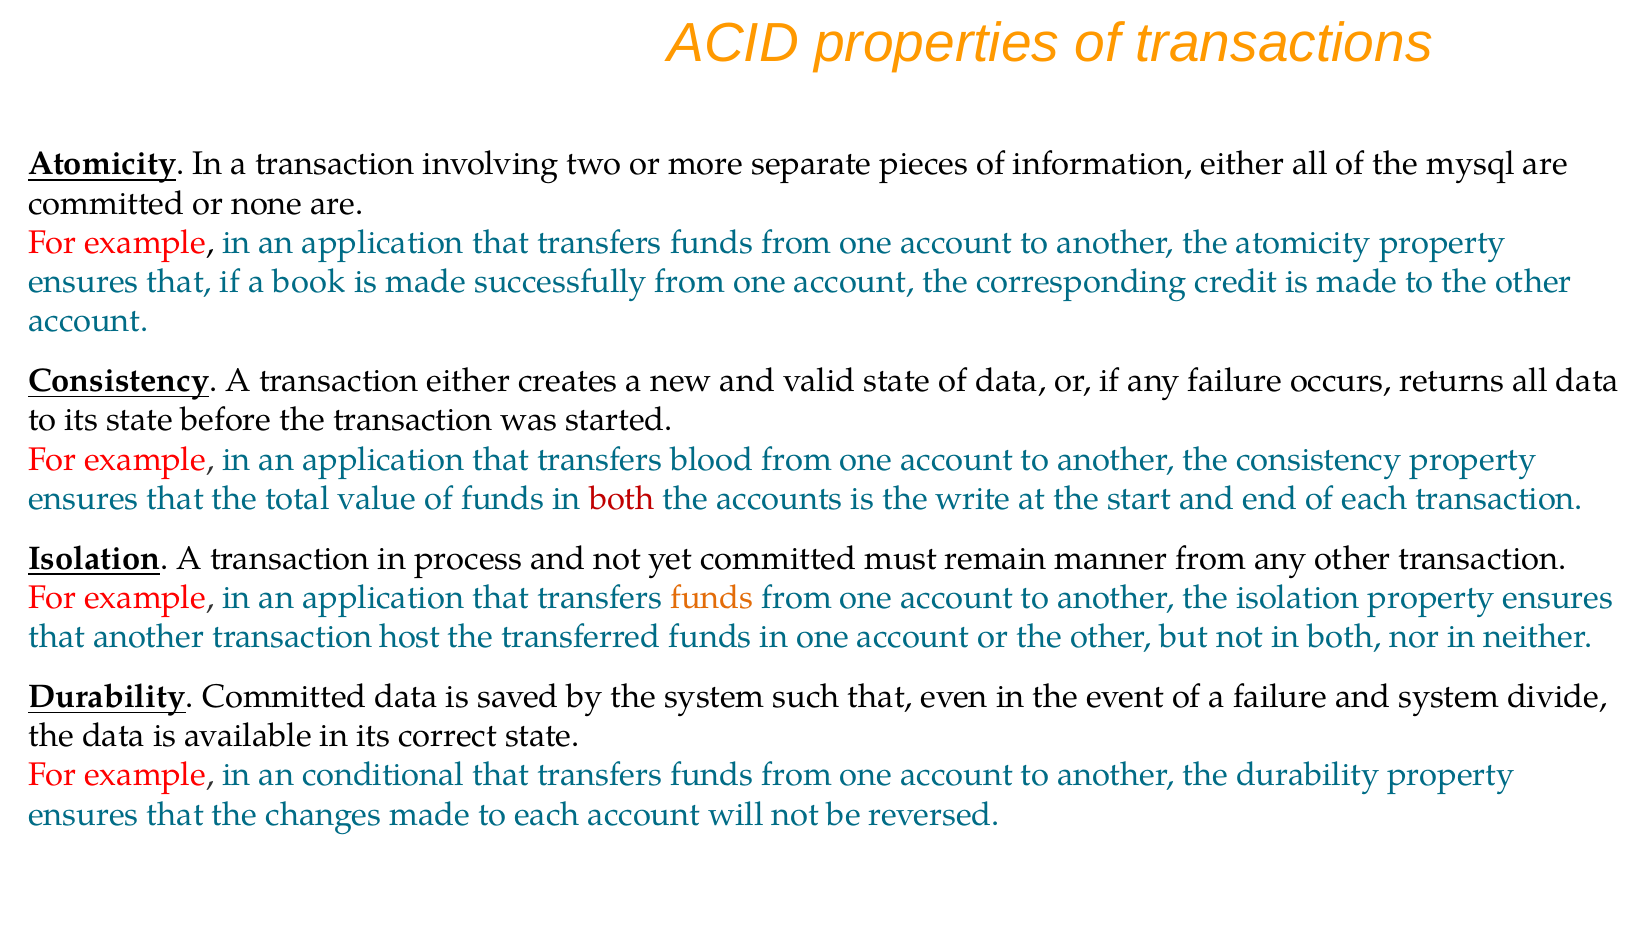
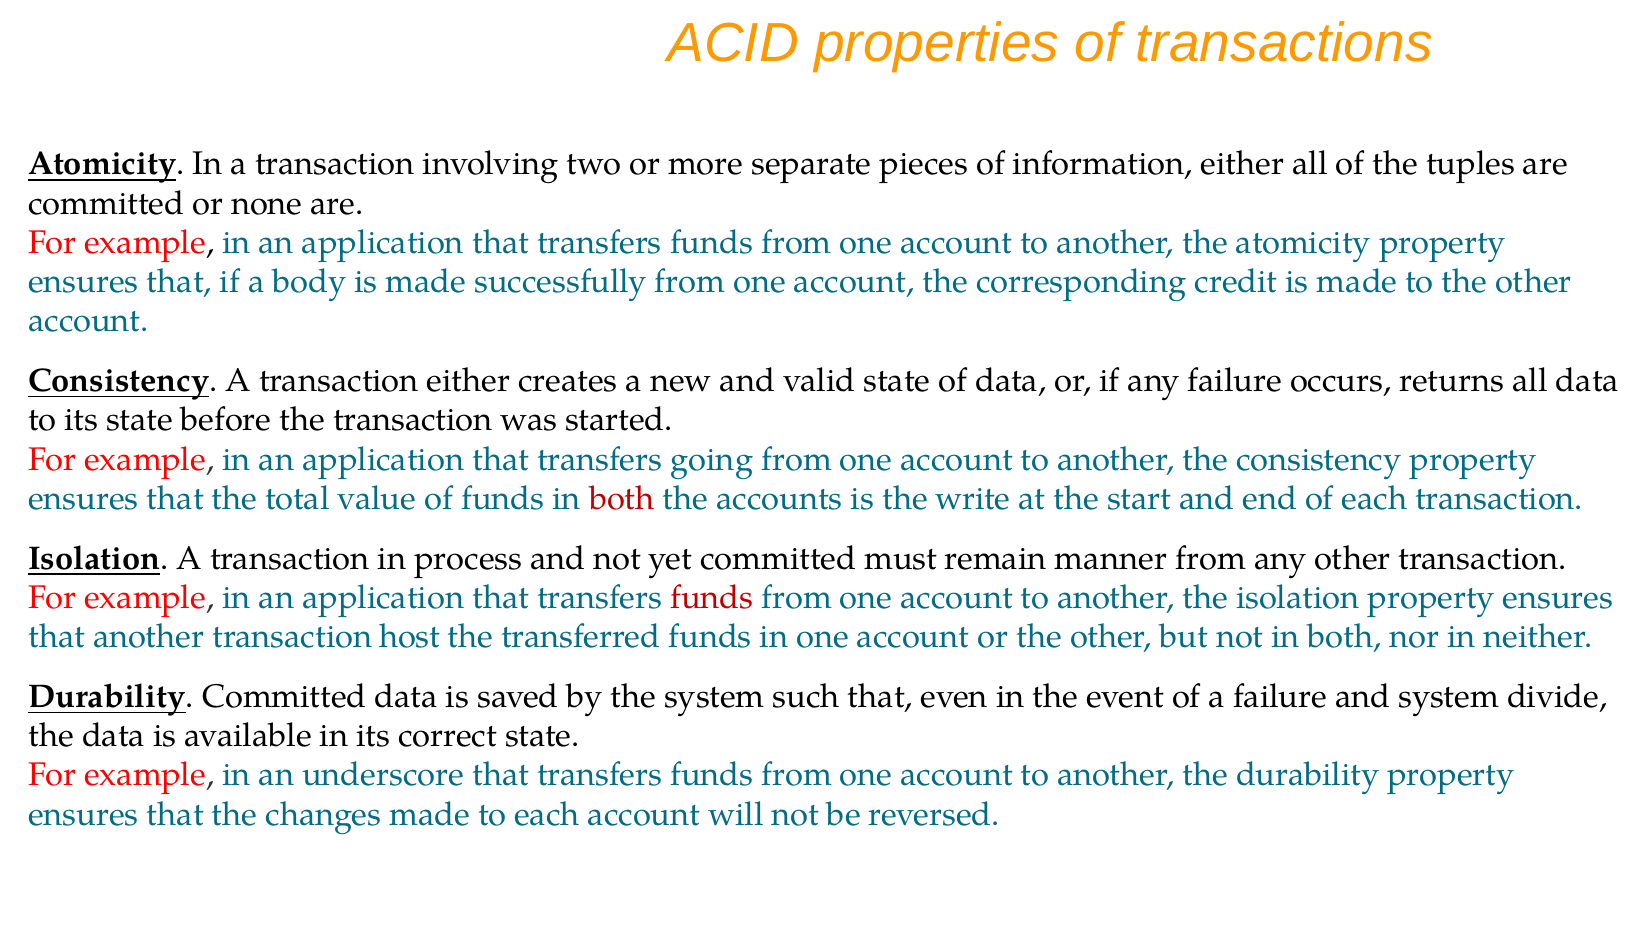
mysql: mysql -> tuples (1471, 164)
book: book -> body (310, 282)
blood: blood -> going (712, 459)
funds colour: orange -> red (712, 598)
conditional: conditional -> underscore (383, 775)
